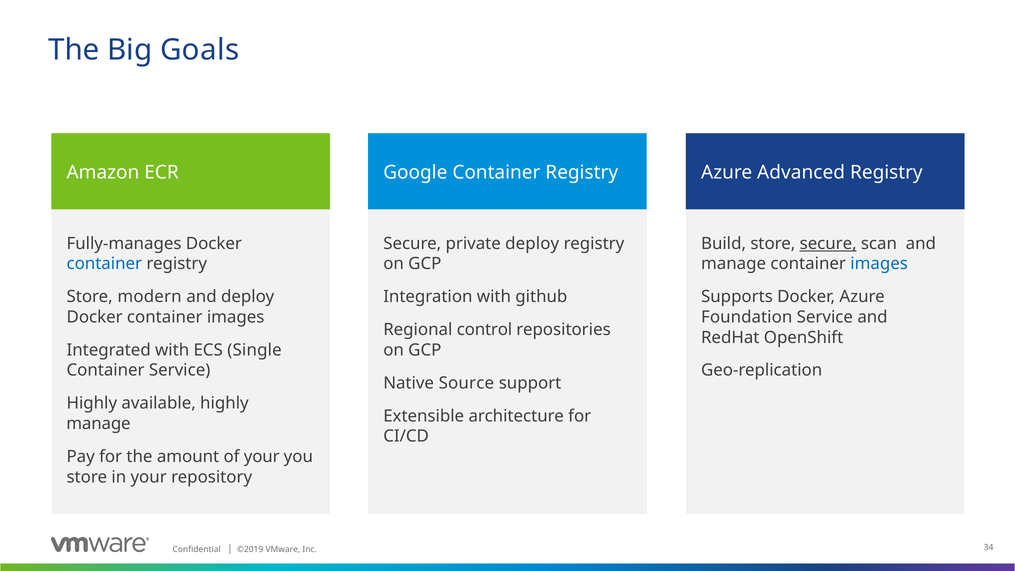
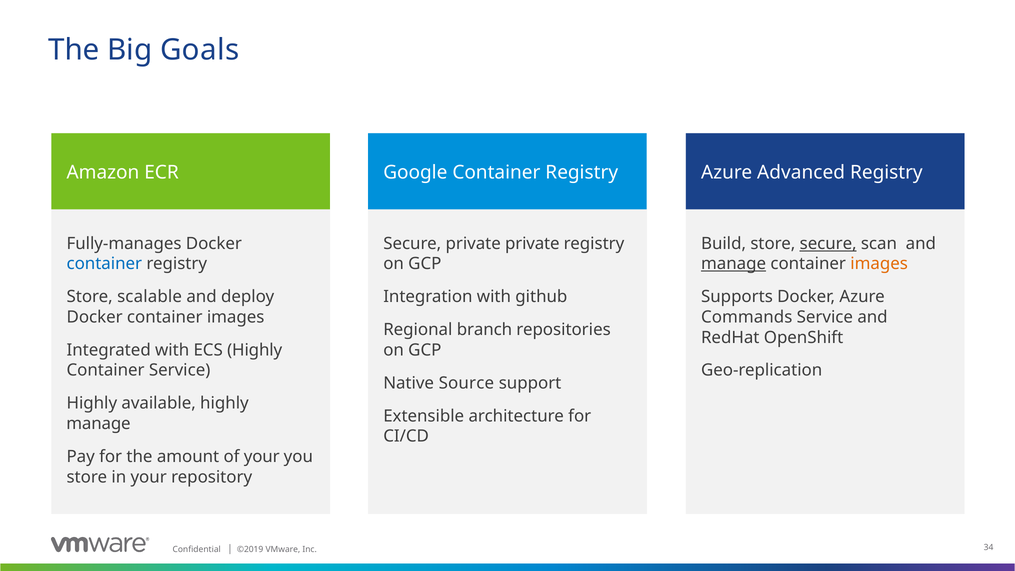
private deploy: deploy -> private (532, 244)
manage underline: none -> present (734, 264)
images colour: blue -> orange (879, 264)
modern: modern -> scalable (150, 297)
Foundation: Foundation -> Commands (747, 317)
control: control -> branch (484, 330)
ECS Single: Single -> Highly (255, 350)
